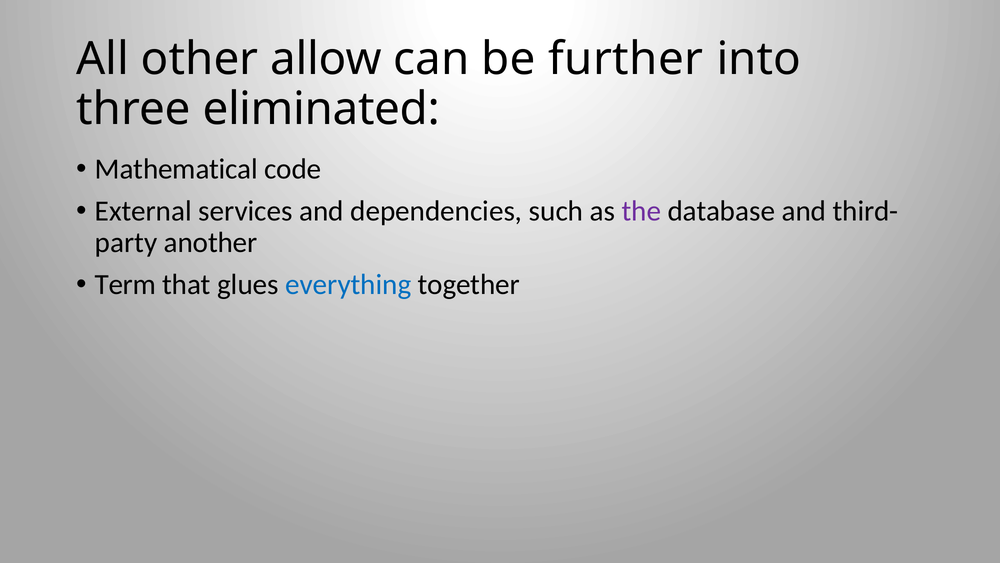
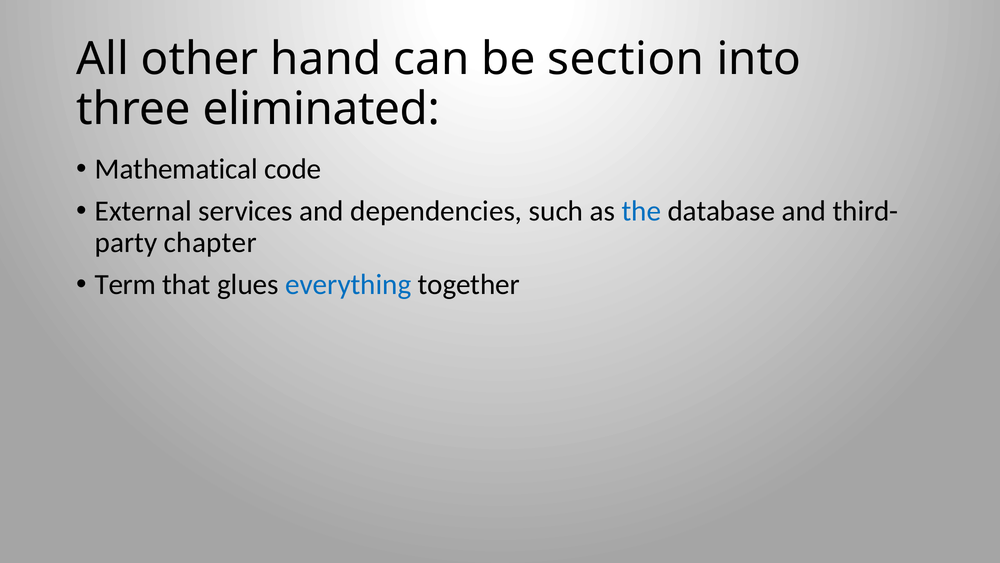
allow: allow -> hand (326, 59)
further: further -> section (626, 59)
the colour: purple -> blue (641, 211)
another: another -> chapter (210, 243)
